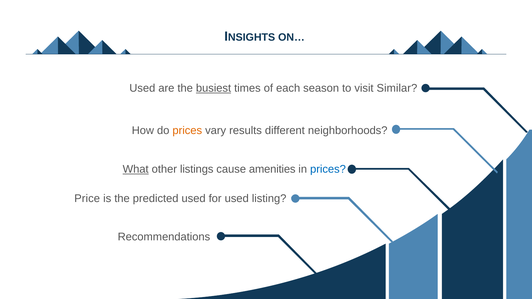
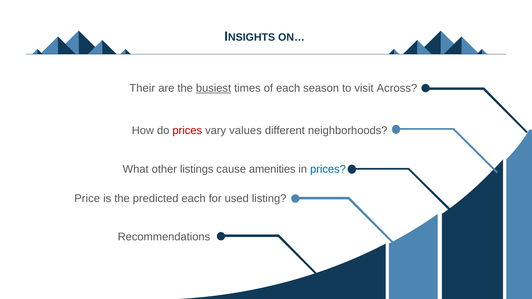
Used: Used -> Their (142, 88)
Similar: Similar -> Across (397, 88)
prices colour: orange -> red (187, 131)
results: results -> values (245, 131)
What underline: present -> none (136, 169)
predicted used: used -> each (194, 199)
